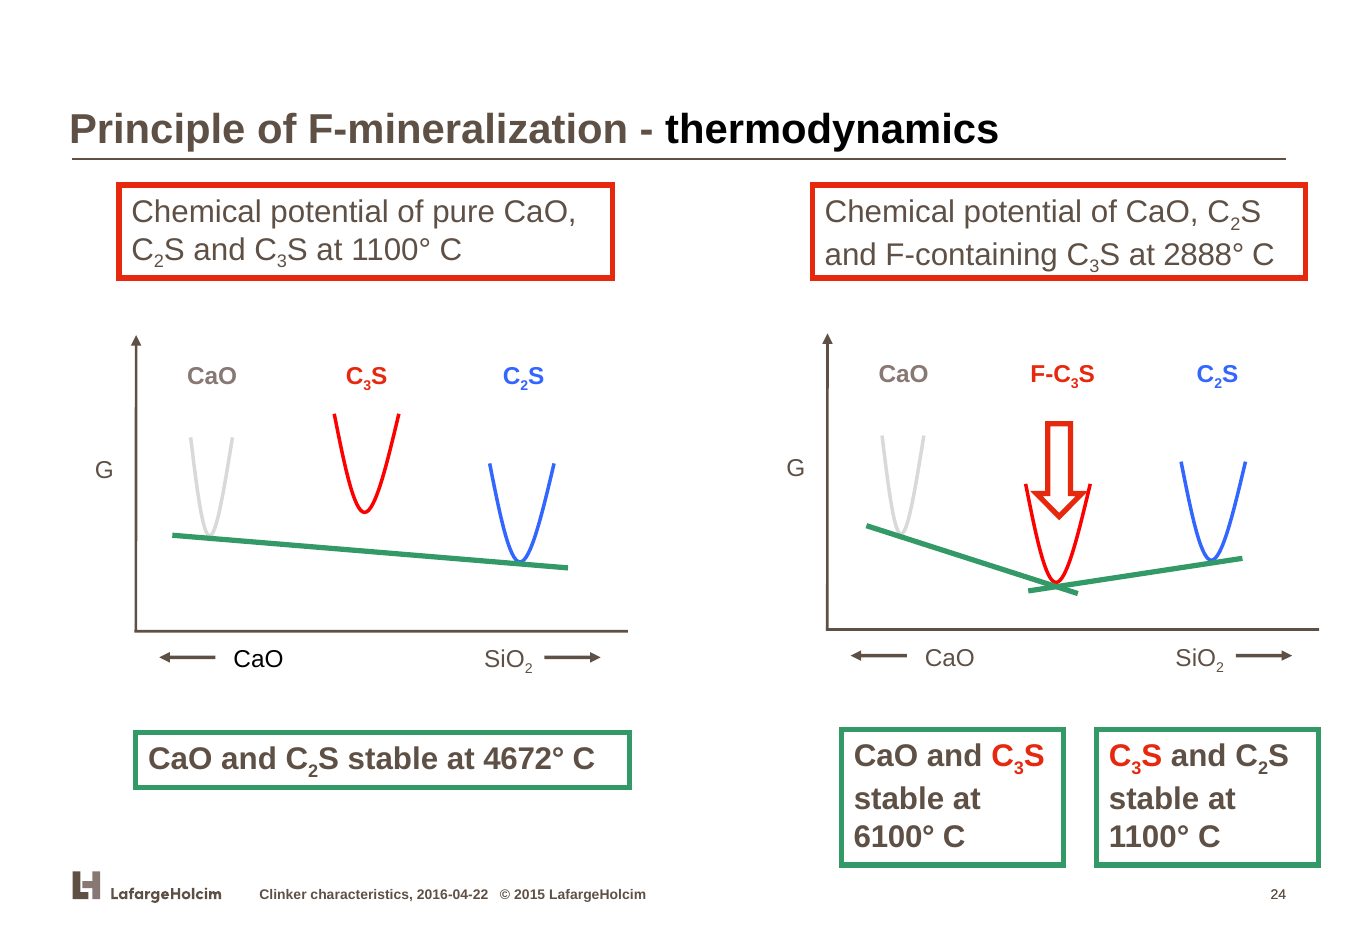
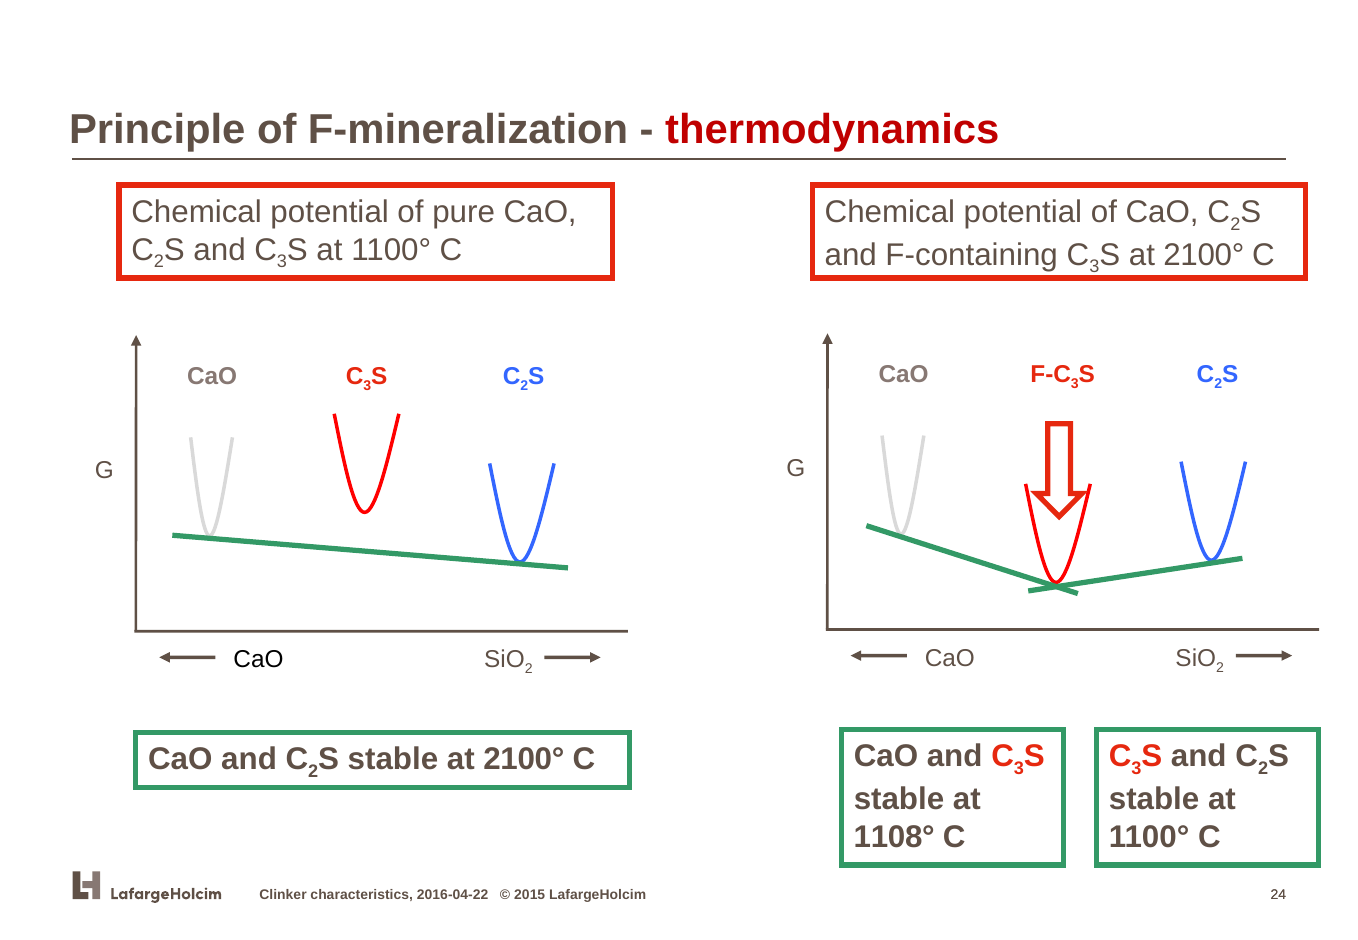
thermodynamics colour: black -> red (832, 130)
2888°: 2888° -> 2100° (1204, 255)
stable at 4672°: 4672° -> 2100° (524, 759)
6100°: 6100° -> 1108° (894, 837)
